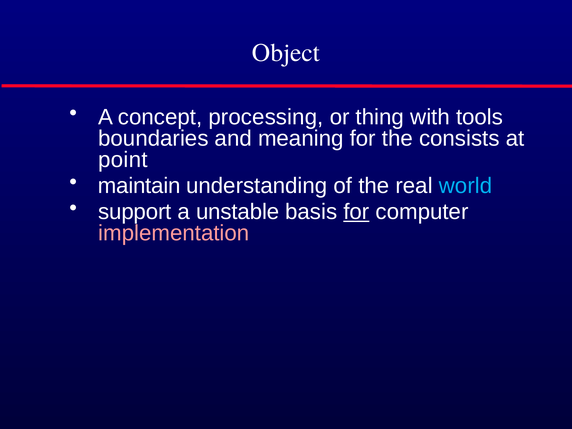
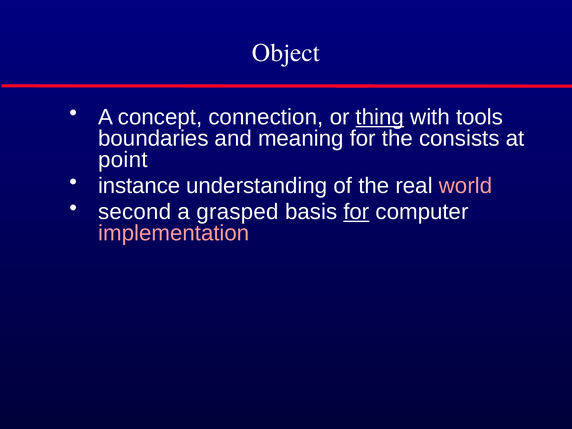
processing: processing -> connection (266, 117)
thing underline: none -> present (380, 117)
maintain: maintain -> instance (139, 186)
world colour: light blue -> pink (465, 186)
support: support -> second (135, 212)
unstable: unstable -> grasped (237, 212)
